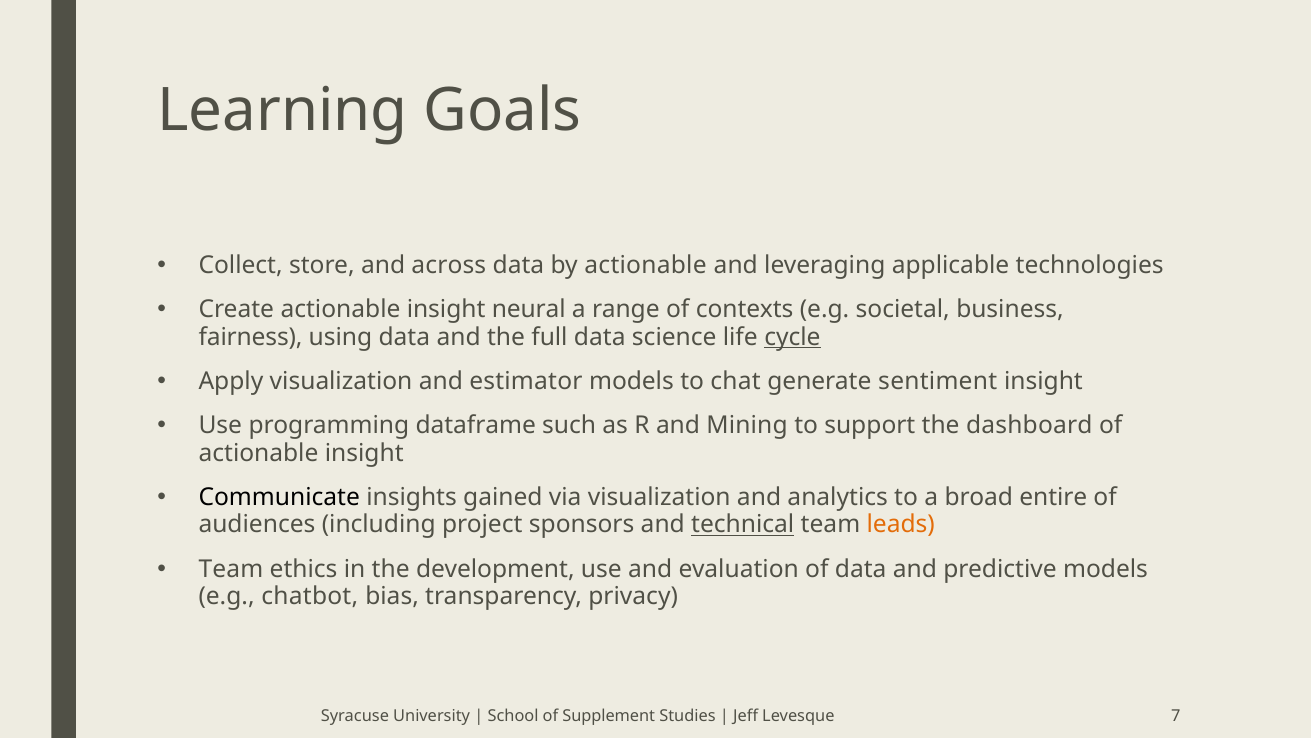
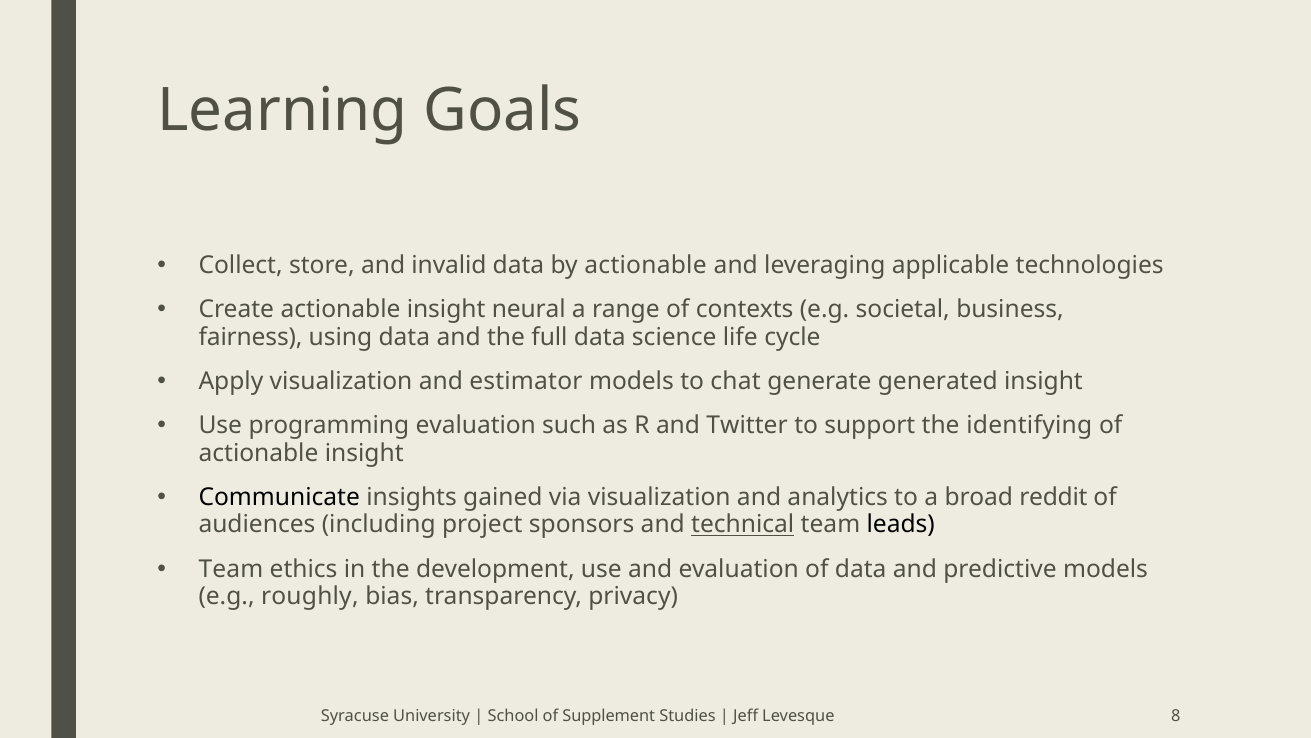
across: across -> invalid (449, 265)
cycle underline: present -> none (792, 337)
sentiment: sentiment -> generated (938, 381)
programming dataframe: dataframe -> evaluation (476, 425)
Mining: Mining -> Twitter (747, 425)
dashboard: dashboard -> identifying (1029, 425)
entire: entire -> reddit (1053, 497)
leads colour: orange -> black (901, 524)
chatbot: chatbot -> roughly (310, 596)
7: 7 -> 8 (1176, 715)
